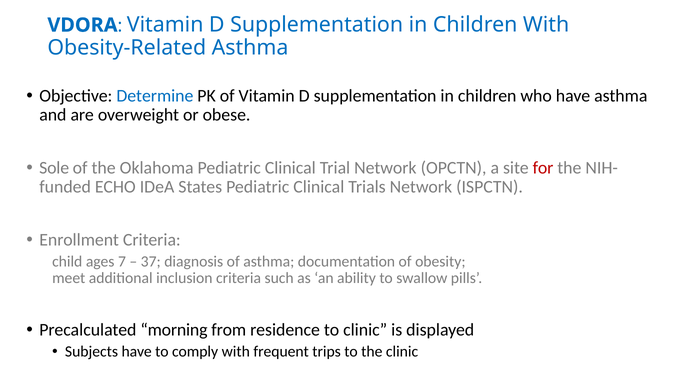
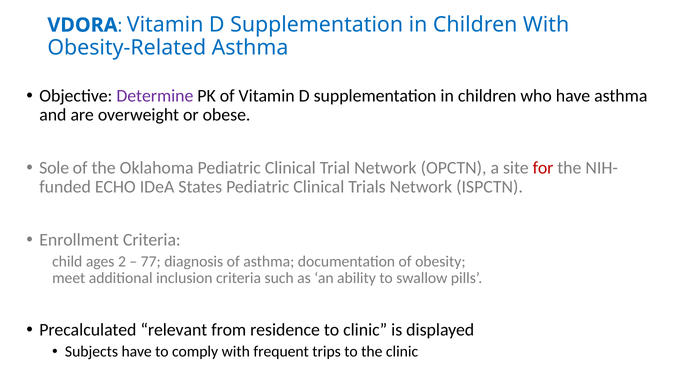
Determine colour: blue -> purple (155, 96)
7: 7 -> 2 (122, 261)
37: 37 -> 77 (151, 261)
morning: morning -> relevant (174, 330)
